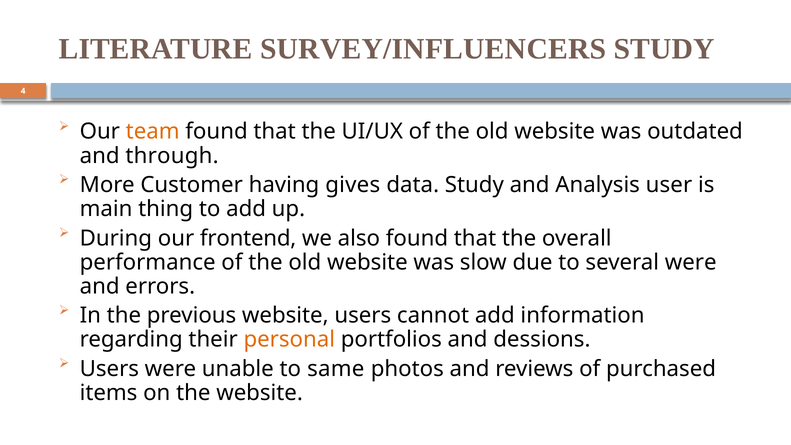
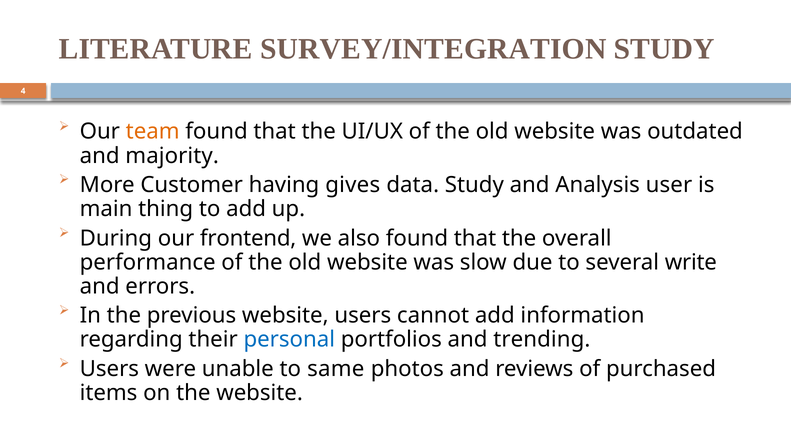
SURVEY/INFLUENCERS: SURVEY/INFLUENCERS -> SURVEY/INTEGRATION (433, 49)
through: through -> majority (172, 156)
several were: were -> write (691, 262)
personal colour: orange -> blue (289, 340)
dessions: dessions -> trending (542, 340)
